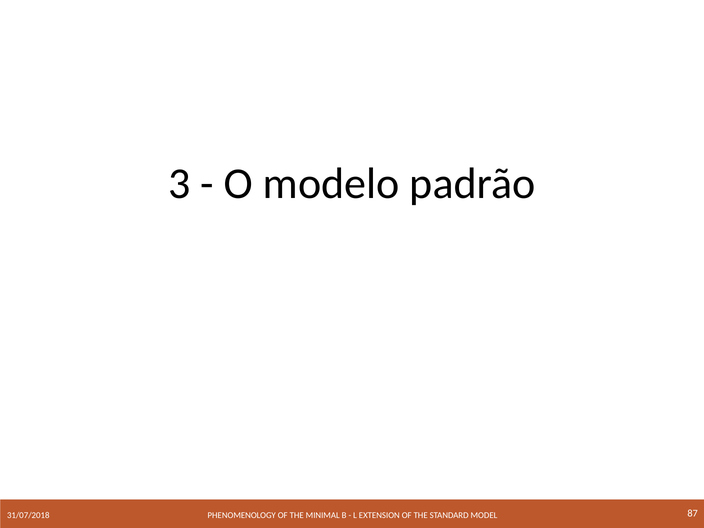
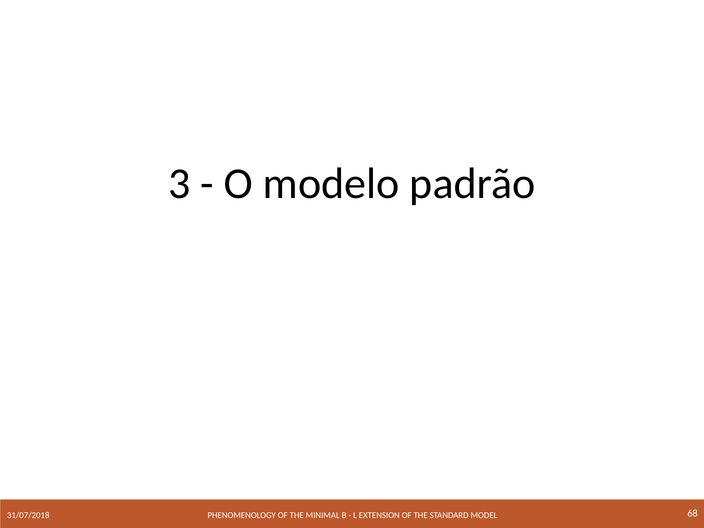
87: 87 -> 68 (693, 514)
